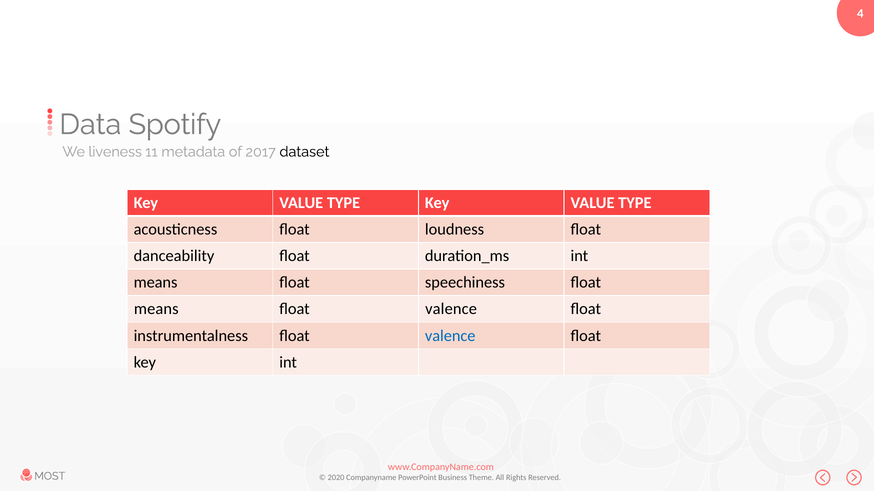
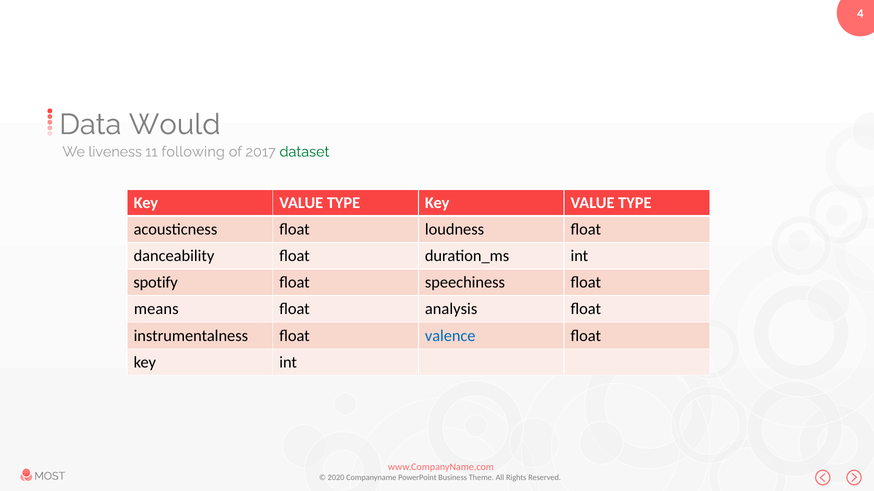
Spotify: Spotify -> Would (175, 125)
metadata: metadata -> following (193, 152)
dataset colour: black -> green (304, 152)
means: means -> spotify (156, 283)
valence: valence -> analysis (451, 309)
